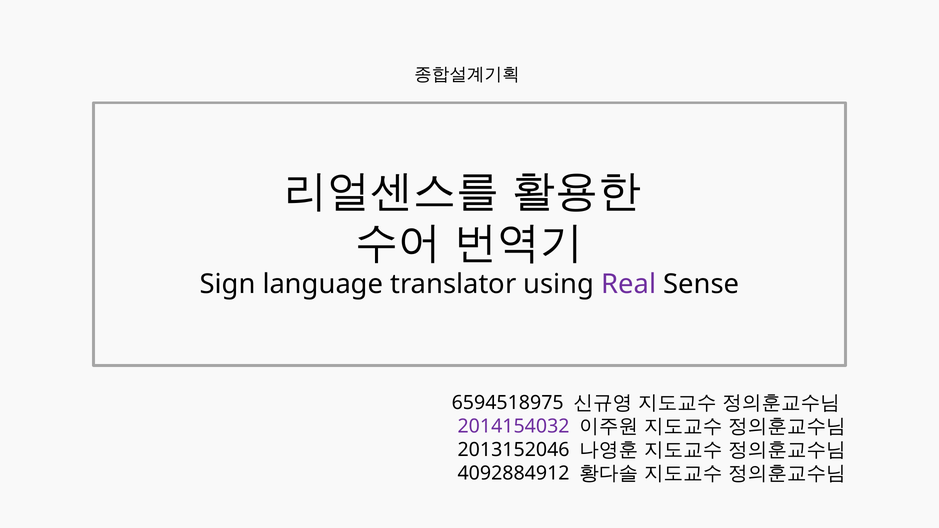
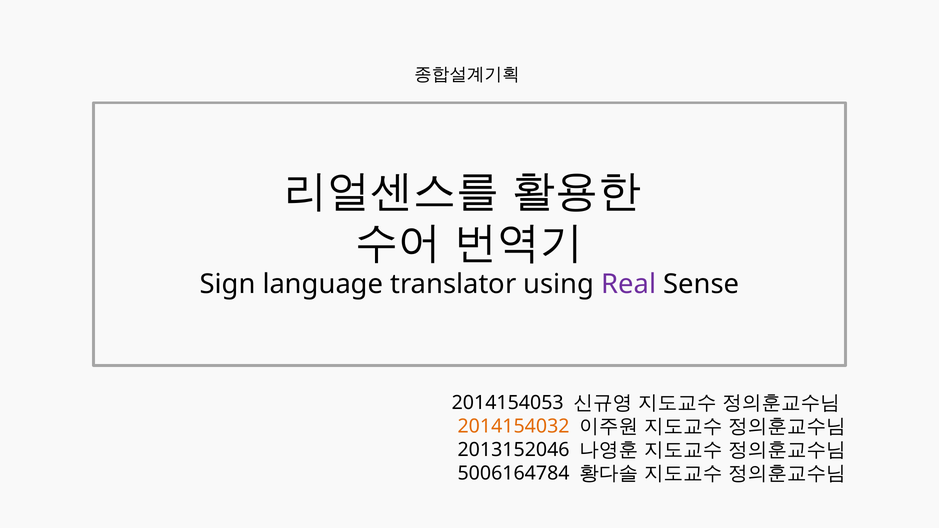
6594518975: 6594518975 -> 2014154053 (508, 403)
2014154032 colour: purple -> orange (514, 426)
4092884912: 4092884912 -> 5006164784 (514, 473)
